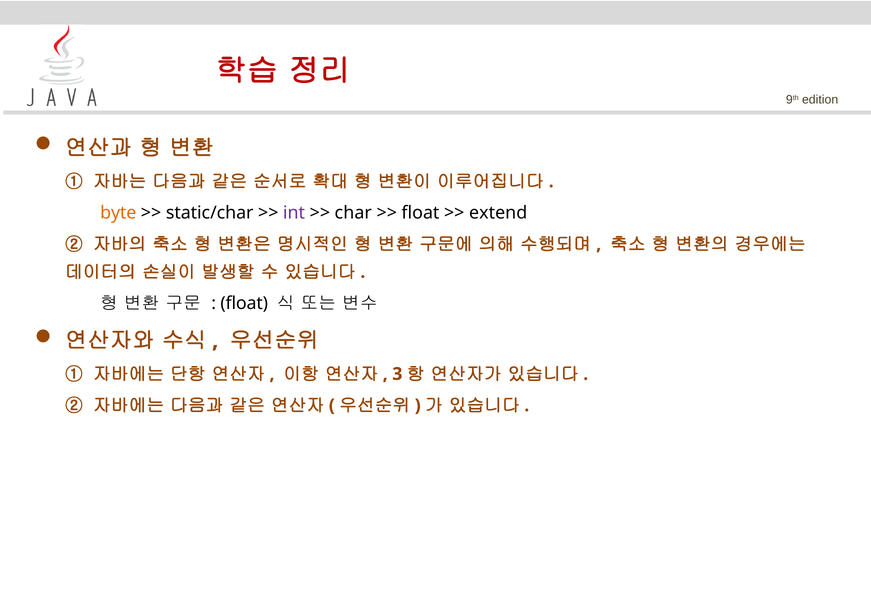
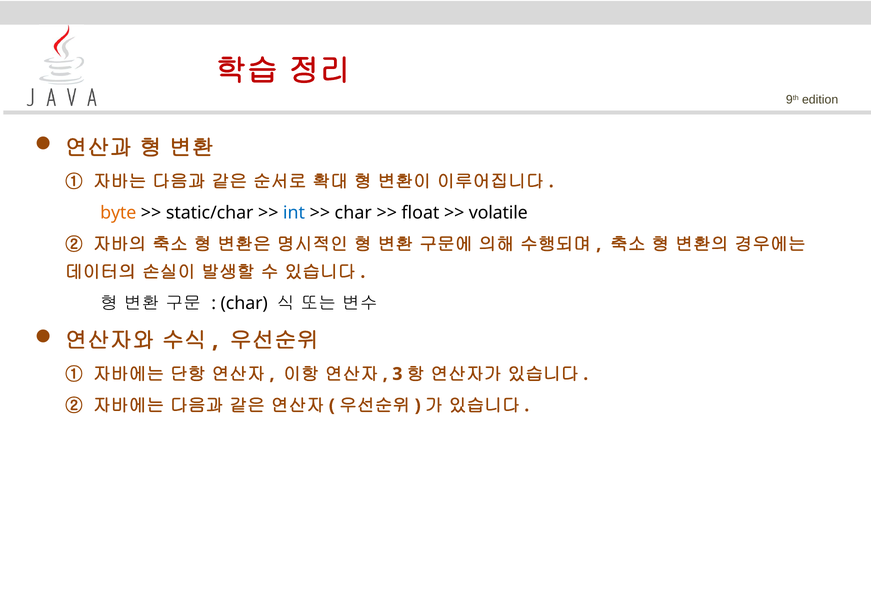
int colour: purple -> blue (294, 213)
extend: extend -> volatile (498, 213)
float: float -> char (244, 303)
